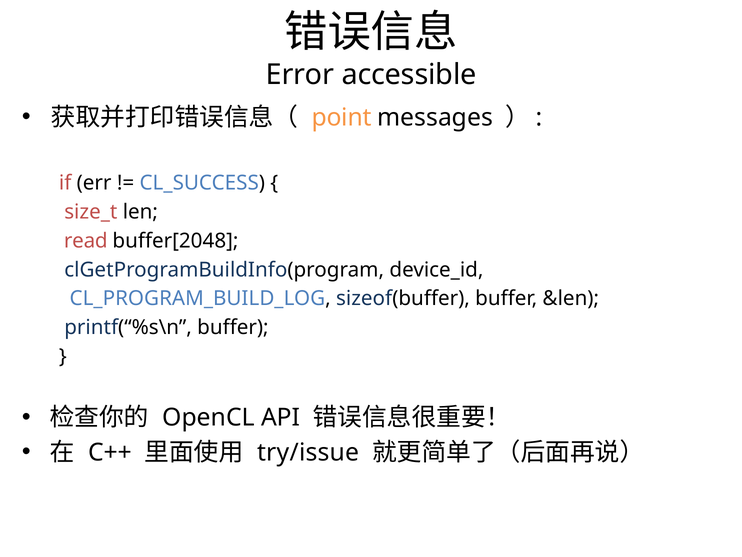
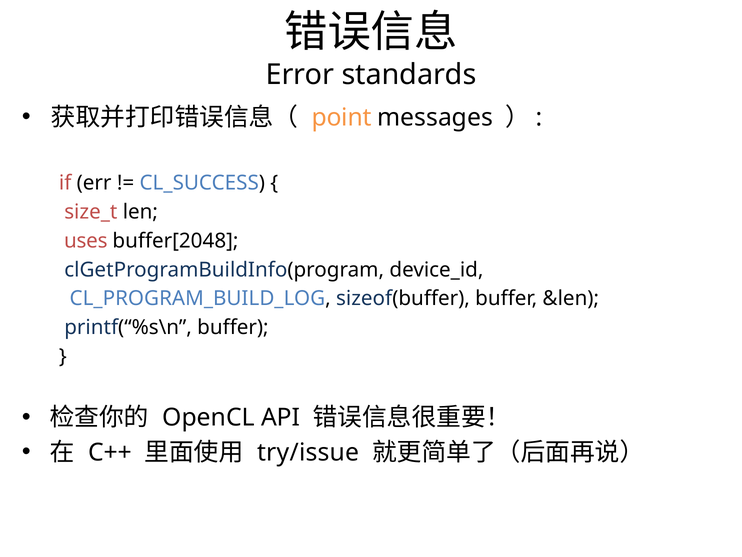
accessible: accessible -> standards (409, 75)
read: read -> uses (86, 241)
